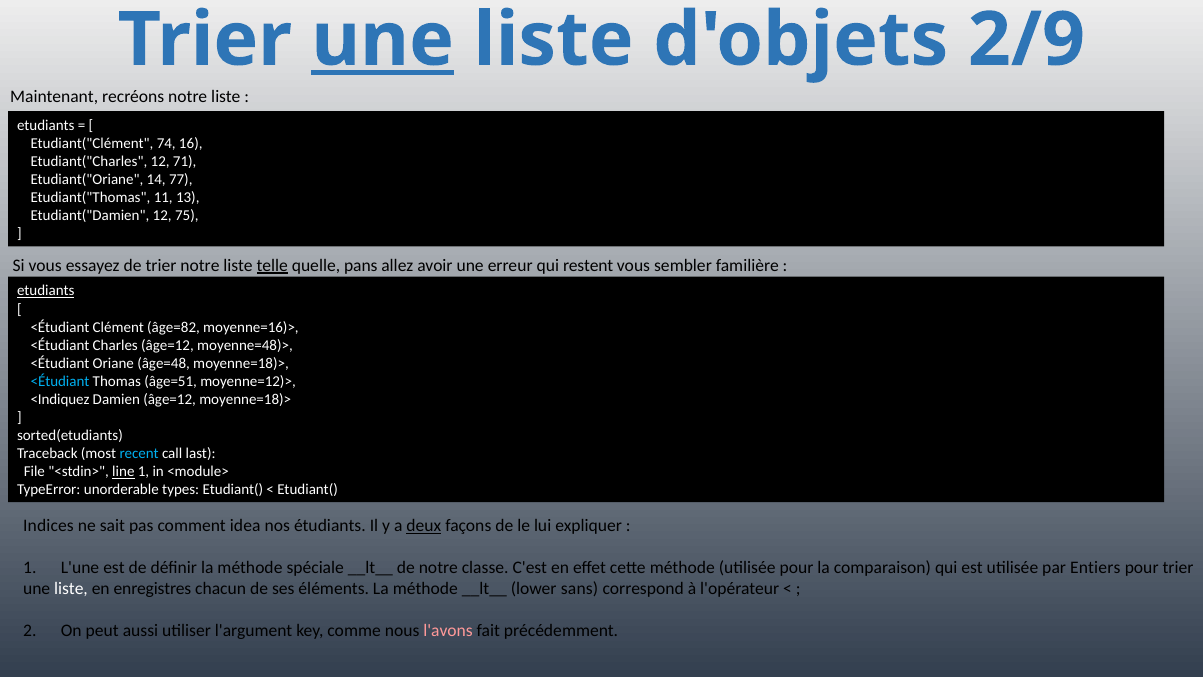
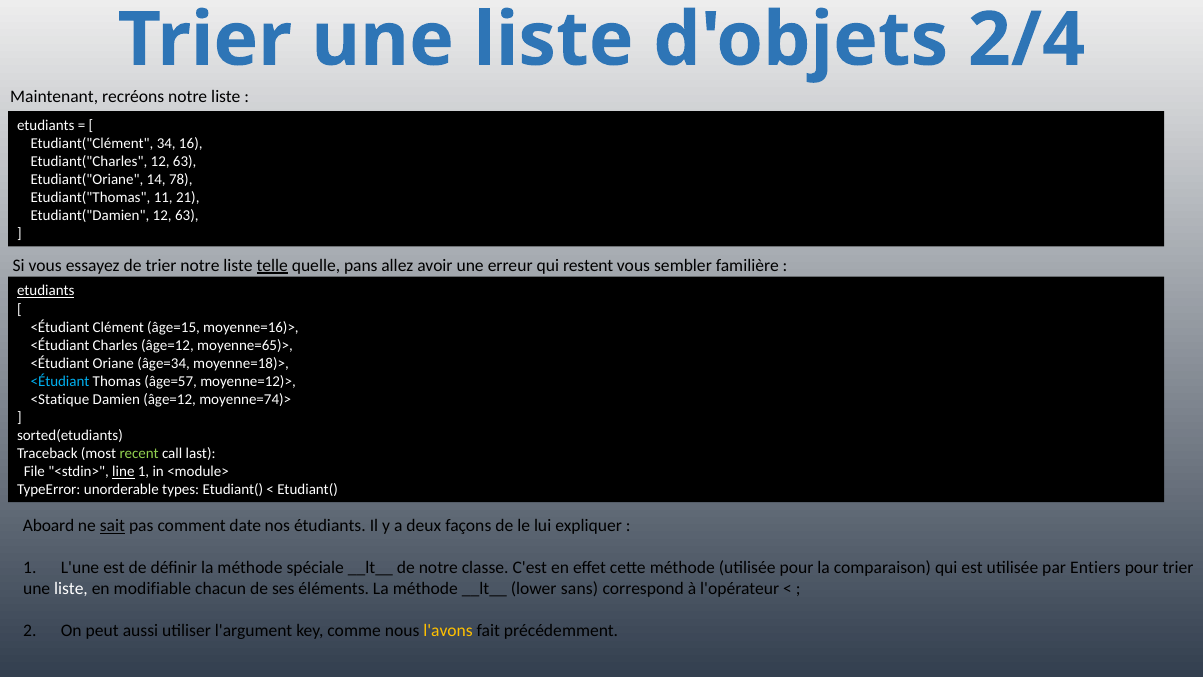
une underline: present -> none (383, 40)
2/9: 2/9 -> 2/4 (1026, 40)
74: 74 -> 34 (166, 144)
Etudiant("Charles 12 71: 71 -> 63 (185, 162)
77: 77 -> 78 (181, 180)
13: 13 -> 21 (188, 198)
Etudiant("Damien 12 75: 75 -> 63 (187, 216)
âge=82: âge=82 -> âge=15 (174, 327)
moyenne=48)>: moyenne=48)> -> moyenne=65)> (245, 345)
âge=48: âge=48 -> âge=34 (164, 363)
âge=51: âge=51 -> âge=57 (171, 381)
<Indiquez: <Indiquez -> <Statique (60, 399)
âge=12 moyenne=18)>: moyenne=18)> -> moyenne=74)> (245, 399)
recent colour: light blue -> light green (139, 453)
Indices: Indices -> Aboard (49, 525)
sait underline: none -> present (112, 525)
idea: idea -> date (245, 525)
deux underline: present -> none (424, 525)
enregistres: enregistres -> modifiable (152, 588)
l'avons colour: pink -> yellow (448, 631)
